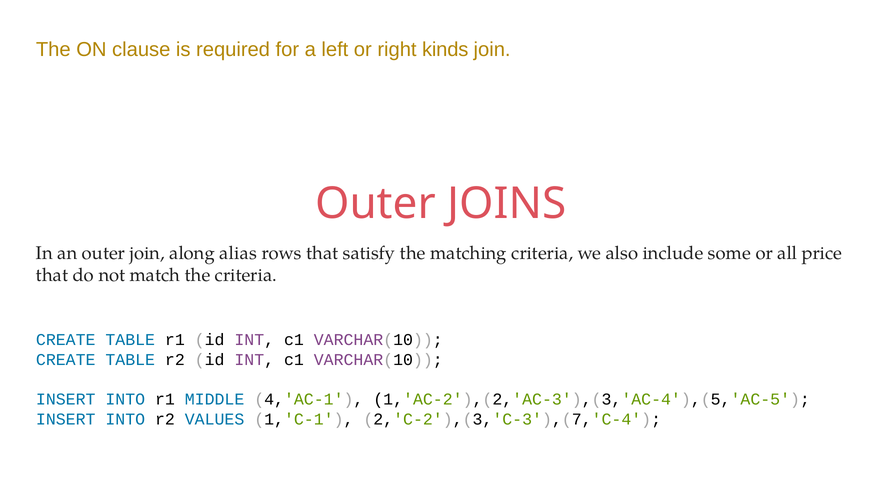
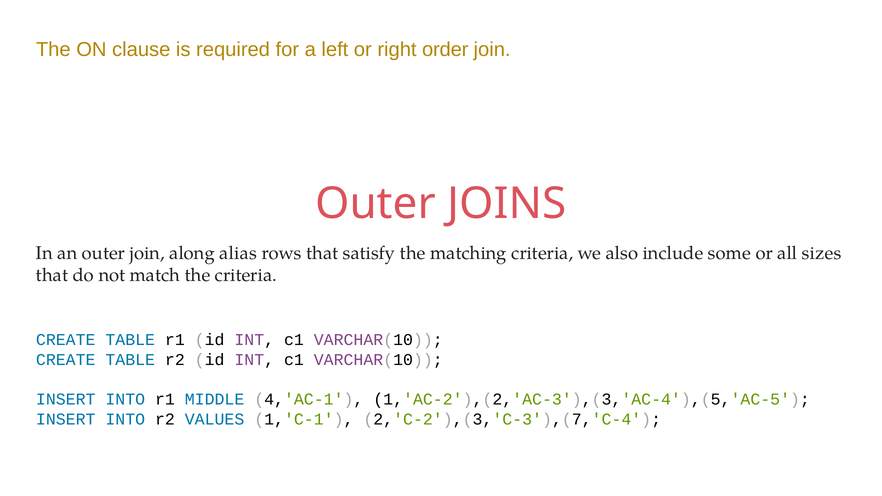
kinds: kinds -> order (445, 49)
price: price -> sizes (822, 253)
